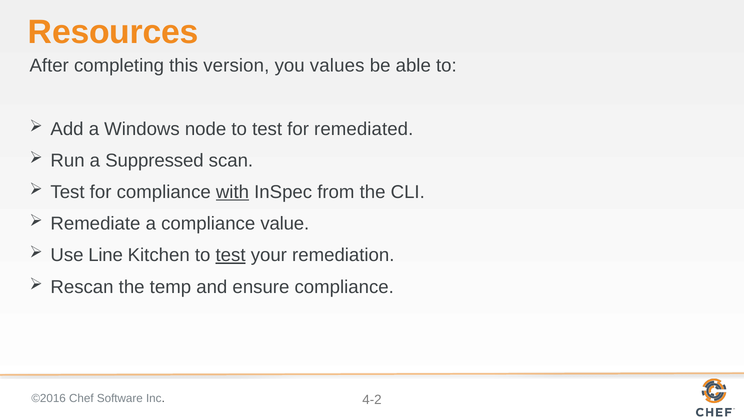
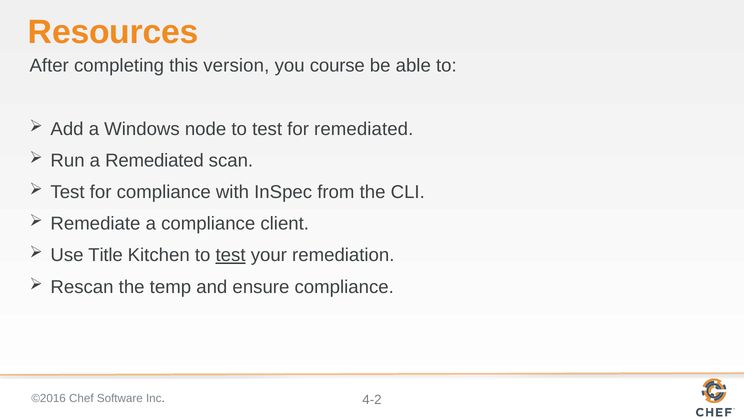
values: values -> course (337, 66)
a Suppressed: Suppressed -> Remediated (154, 161)
with underline: present -> none (232, 192)
value: value -> client (285, 224)
Line: Line -> Title (106, 256)
